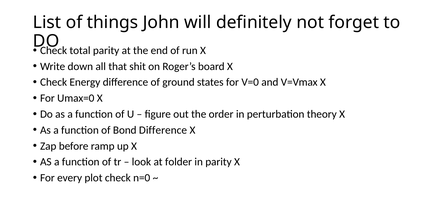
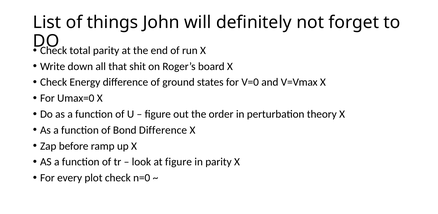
at folder: folder -> figure (178, 162)
